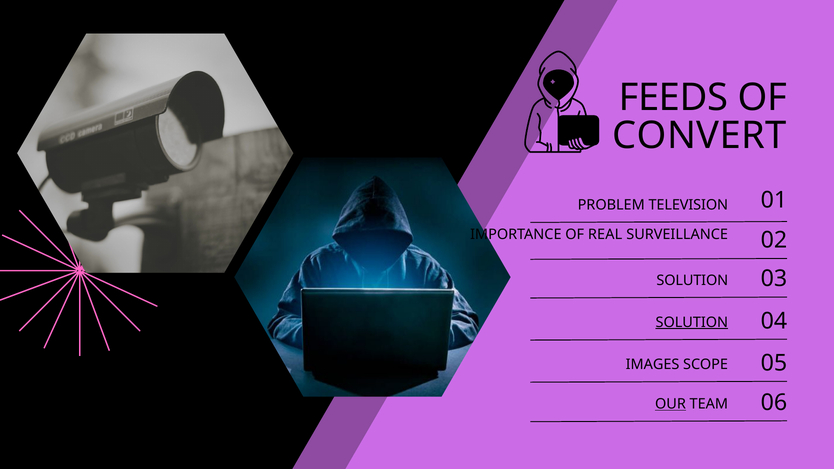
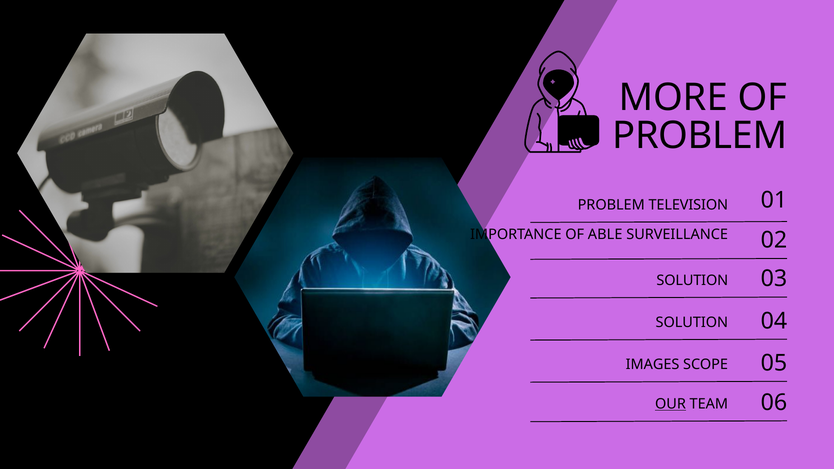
FEEDS: FEEDS -> MORE (673, 97)
CONVERT: CONVERT -> PROBLEM (700, 136)
REAL: REAL -> ABLE (605, 235)
SOLUTION underline: present -> none (692, 323)
